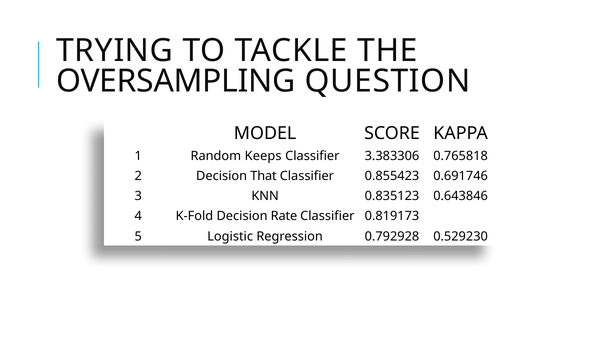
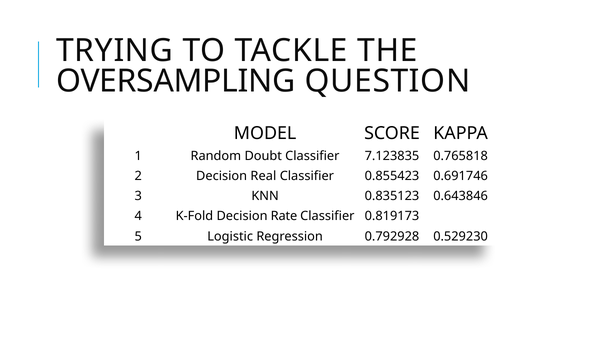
Keeps: Keeps -> Doubt (263, 156)
3.383306: 3.383306 -> 7.123835 (392, 156)
That: That -> Real (263, 176)
